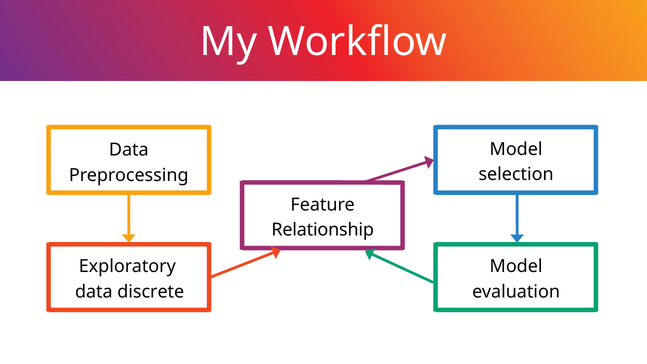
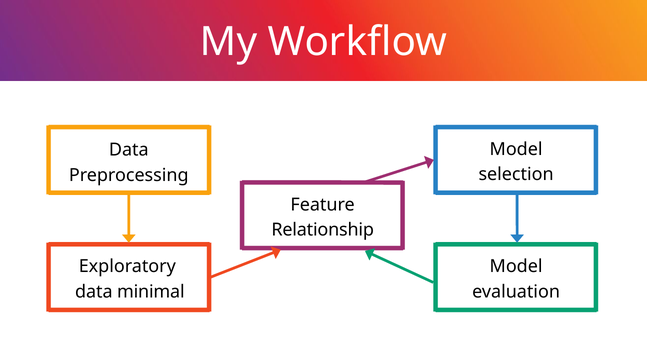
discrete: discrete -> minimal (151, 292)
